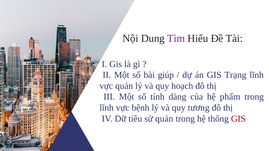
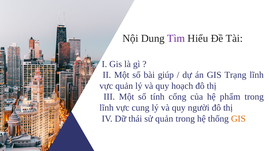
dàng: dàng -> cống (177, 97)
bệnh: bệnh -> cung (141, 108)
tương: tương -> người (199, 108)
tiêu: tiêu -> thái (135, 119)
GIS colour: red -> orange (238, 119)
